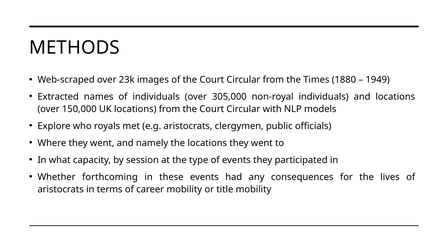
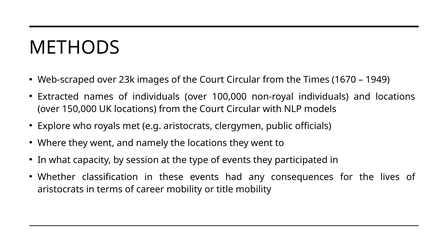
1880: 1880 -> 1670 (344, 80)
305,000: 305,000 -> 100,000 (229, 97)
forthcoming: forthcoming -> classification (110, 177)
